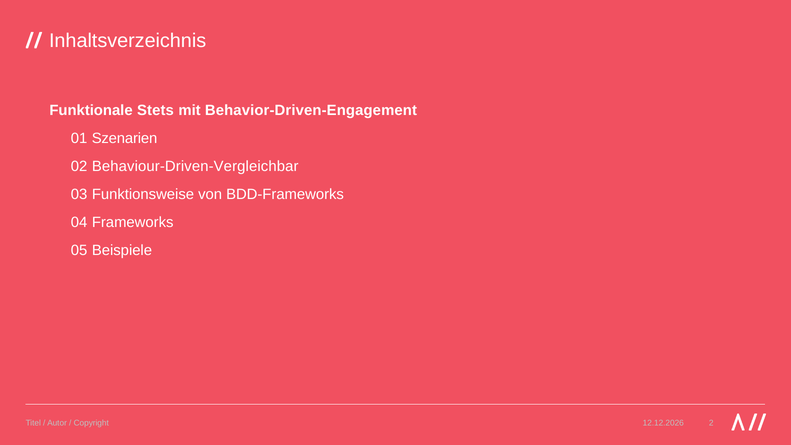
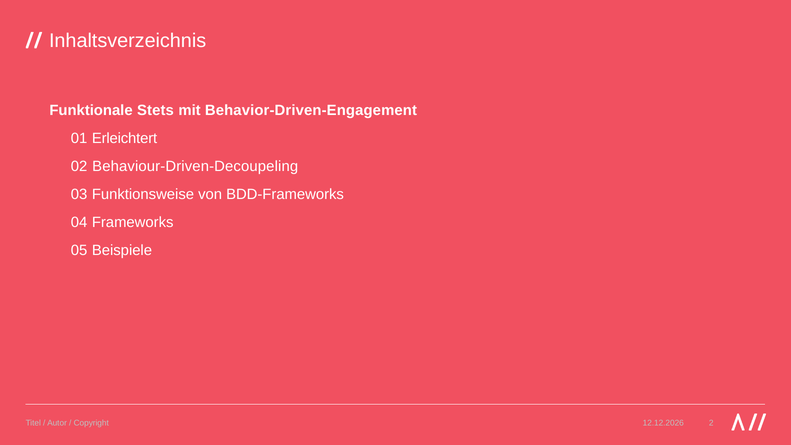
Szenarien: Szenarien -> Erleichtert (125, 138)
Behaviour-Driven-Vergleichbar: Behaviour-Driven-Vergleichbar -> Behaviour-Driven-Decoupeling (195, 166)
